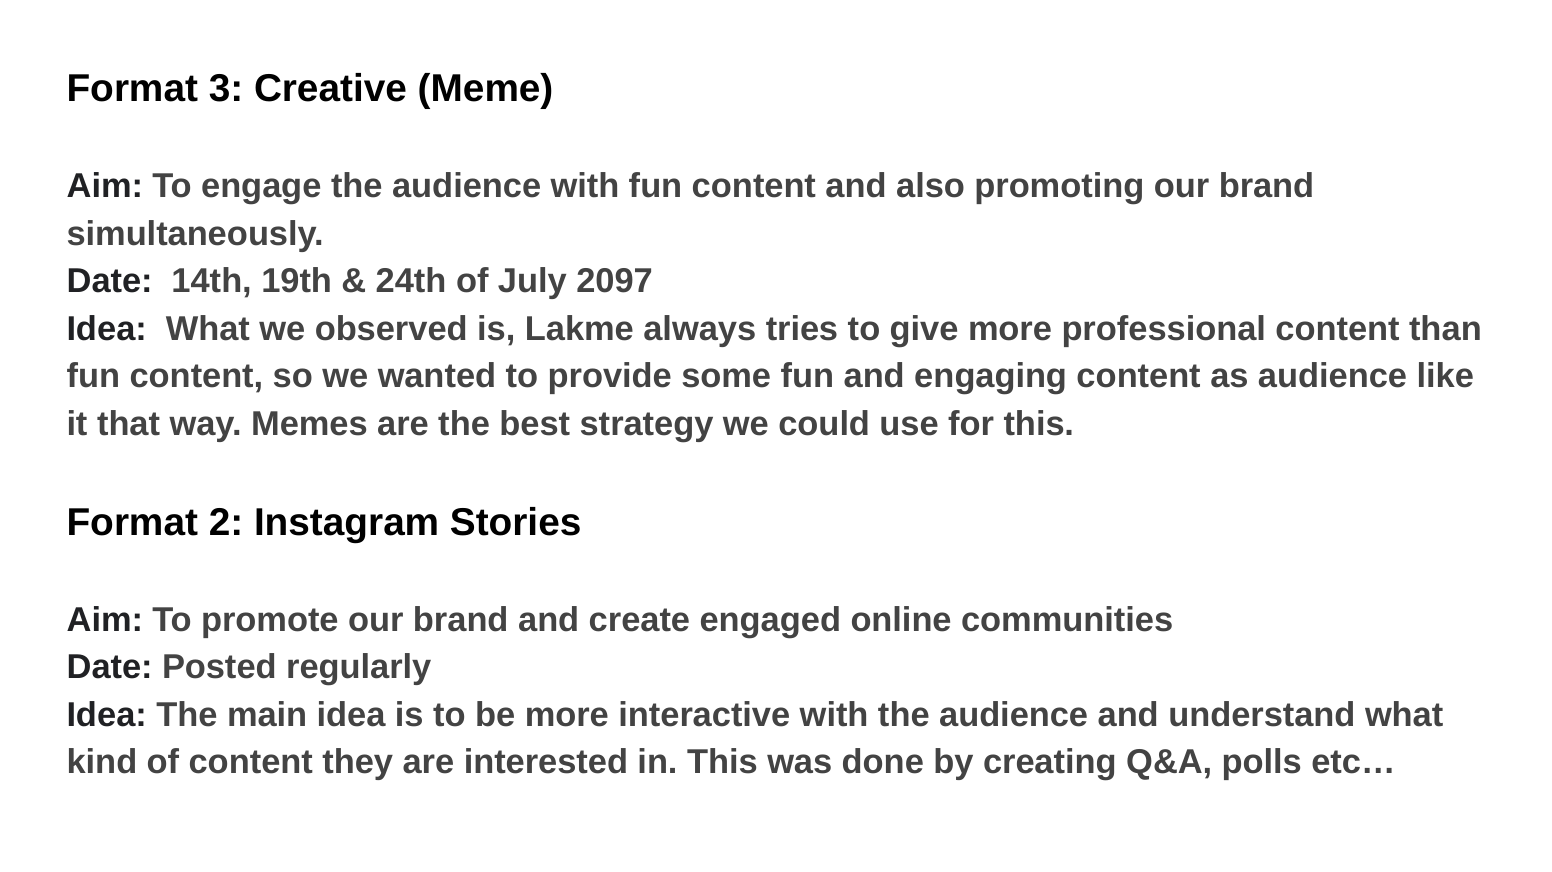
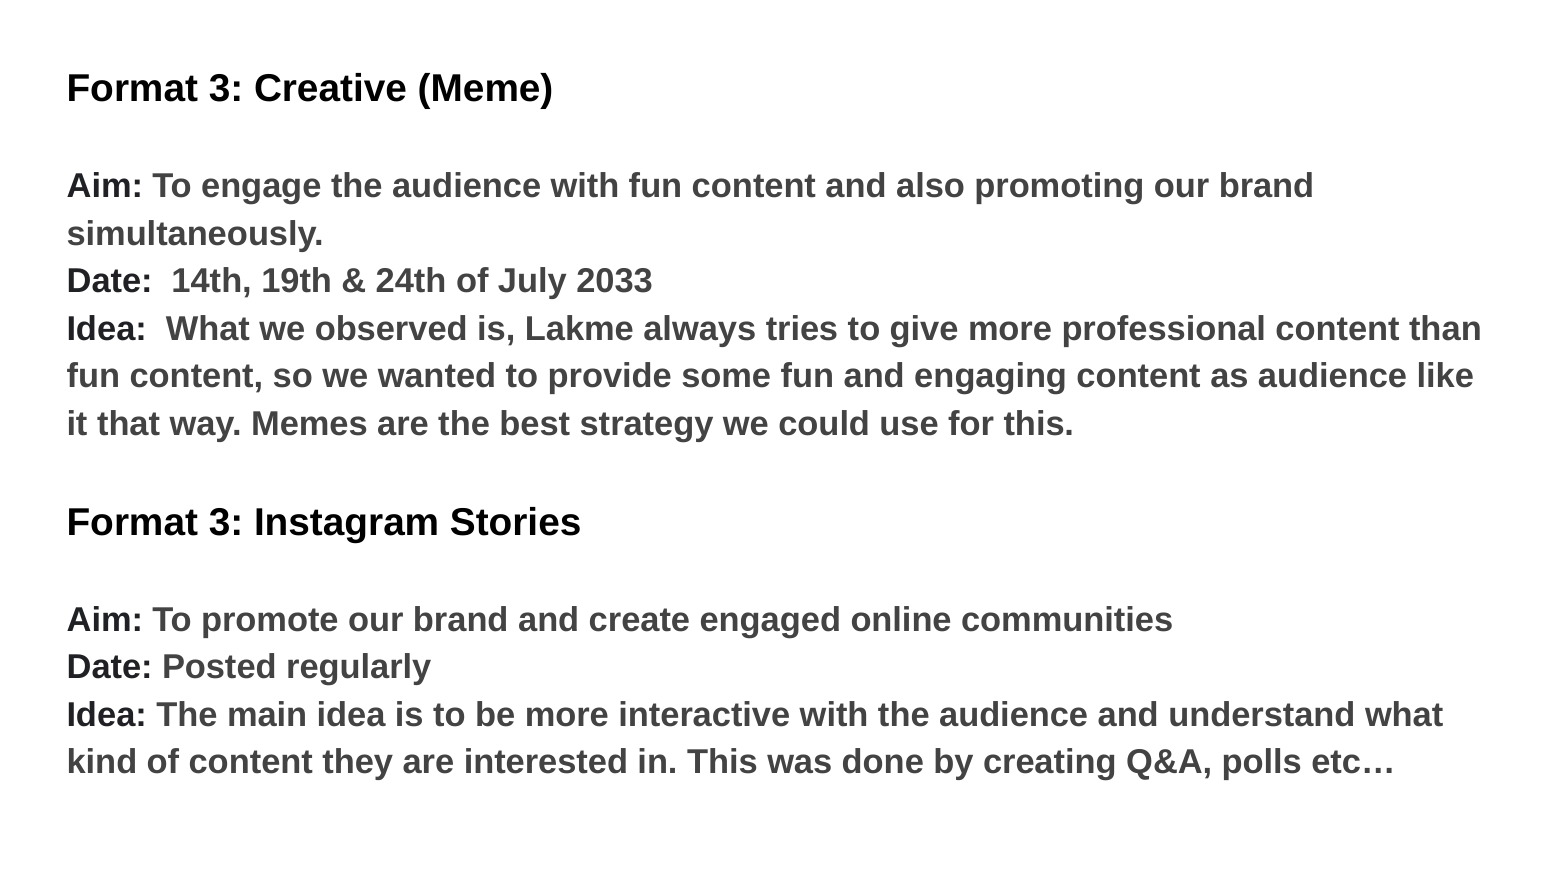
2097: 2097 -> 2033 (615, 281)
2: 2 -> 3 (226, 523)
